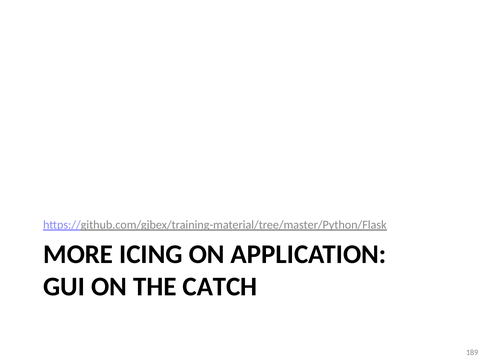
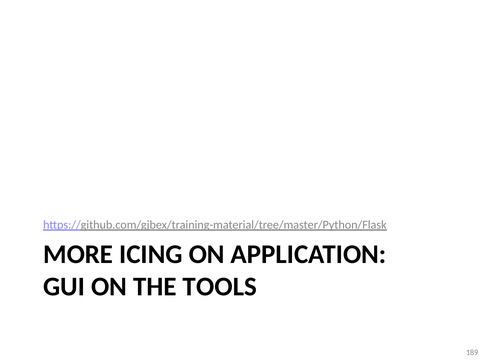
CATCH: CATCH -> TOOLS (220, 287)
